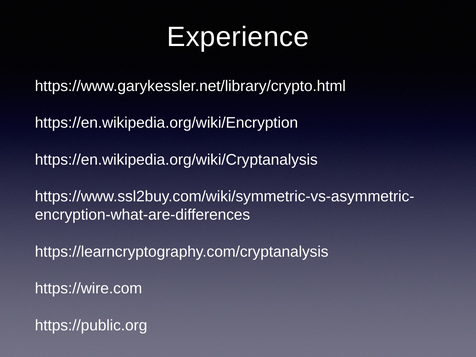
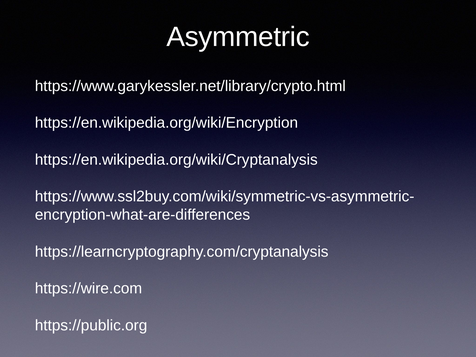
Experience: Experience -> Asymmetric (238, 37)
